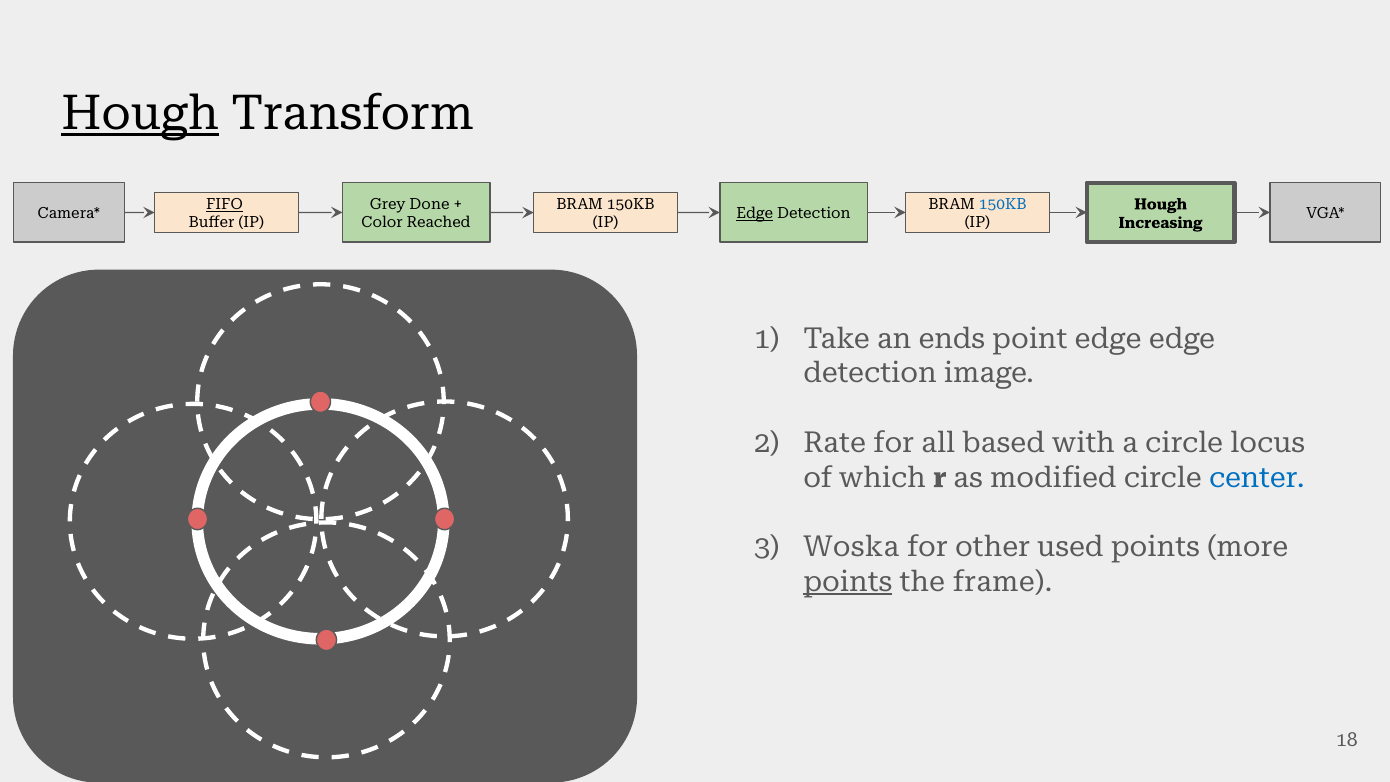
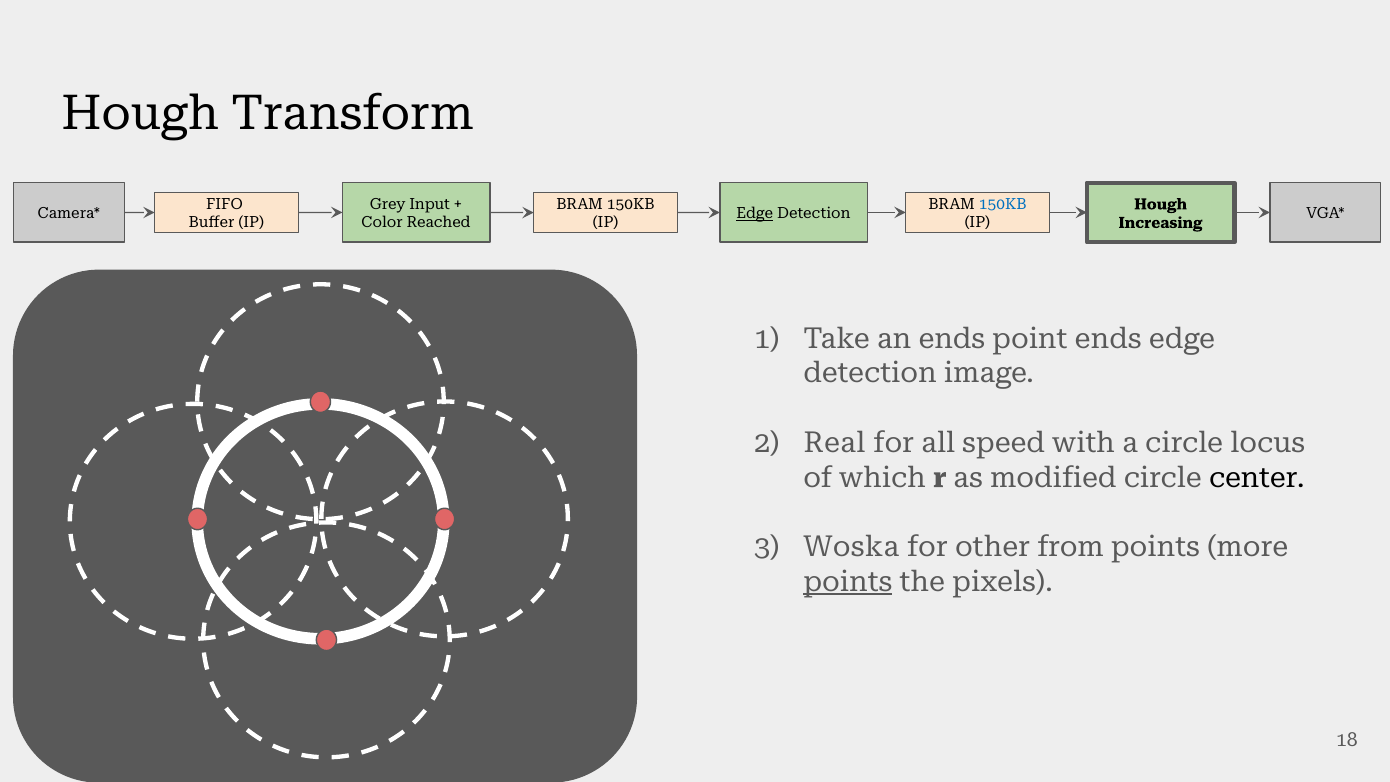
Hough underline: present -> none (140, 114)
FIFO underline: present -> none (224, 204)
Done: Done -> Input (430, 204)
point edge: edge -> ends (1108, 339)
Rate: Rate -> Real (834, 443)
based: based -> speed (1004, 443)
center colour: blue -> black (1257, 478)
used: used -> from (1070, 547)
frame: frame -> pixels (1003, 582)
